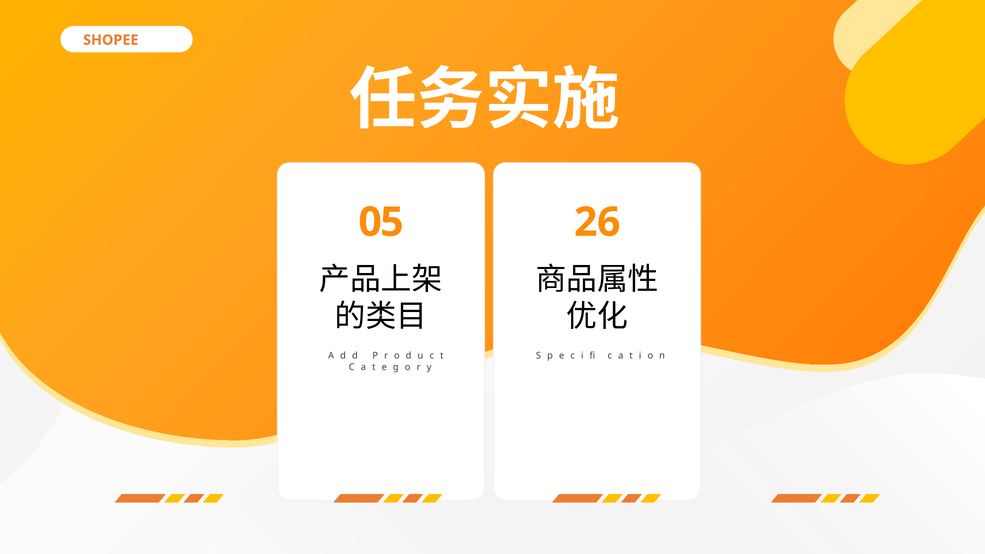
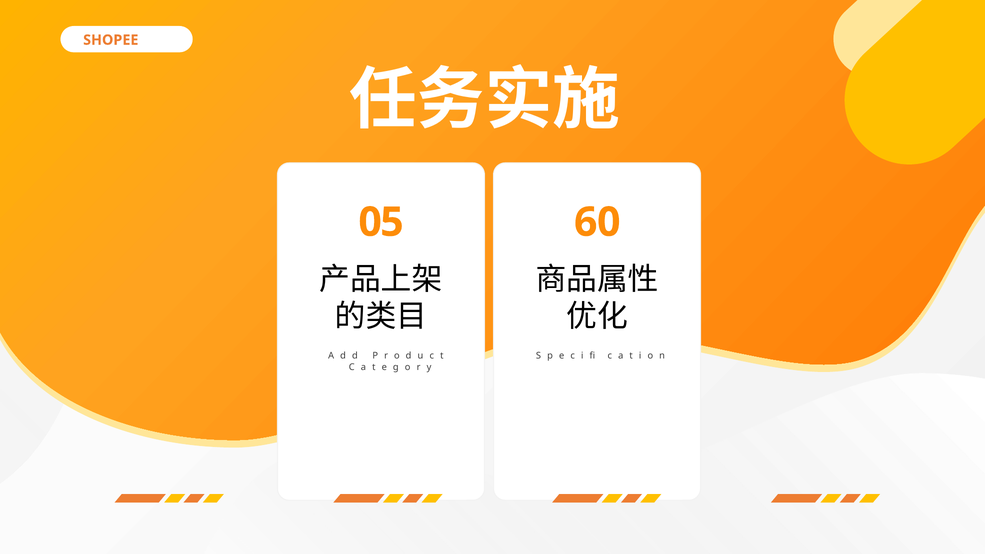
26: 26 -> 60 (597, 222)
